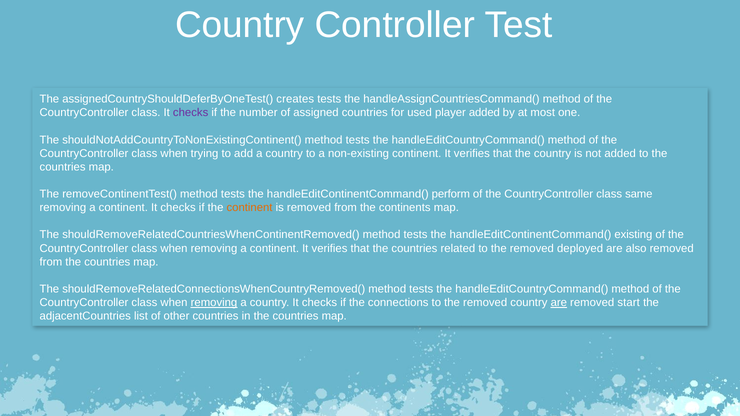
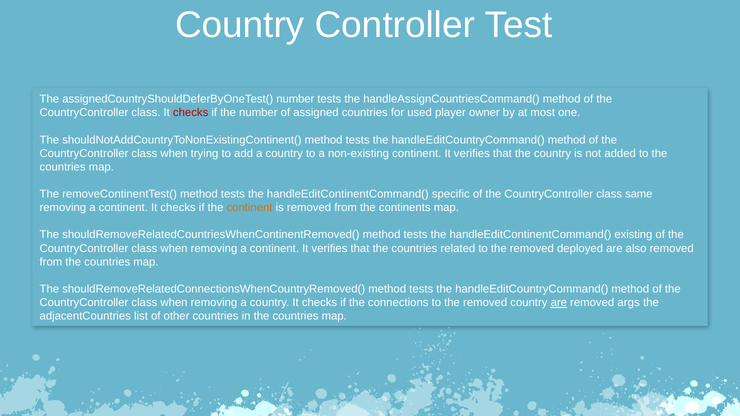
assignedCountryShouldDeferByOneTest( creates: creates -> number (295, 99)
checks colour: purple -> red (191, 113)
player added: added -> owner (484, 113)
perform: perform -> specific (451, 194)
removing underline: present -> none (214, 303)
start: start -> args (629, 303)
